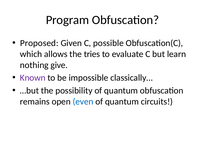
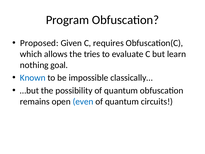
possible: possible -> requires (108, 43)
give: give -> goal (59, 65)
Known colour: purple -> blue (33, 78)
